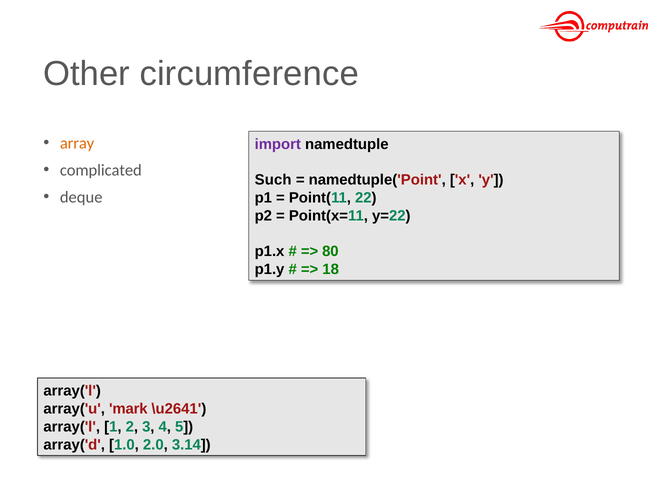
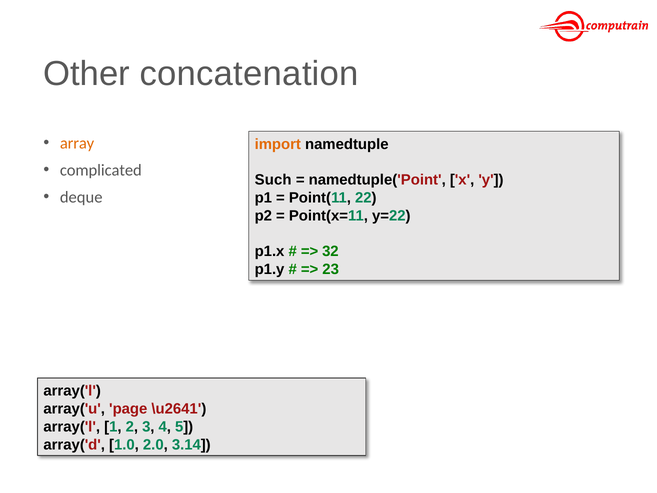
circumference: circumference -> concatenation (249, 74)
import colour: purple -> orange (278, 144)
80: 80 -> 32 (330, 251)
18: 18 -> 23 (331, 269)
mark: mark -> page (128, 409)
